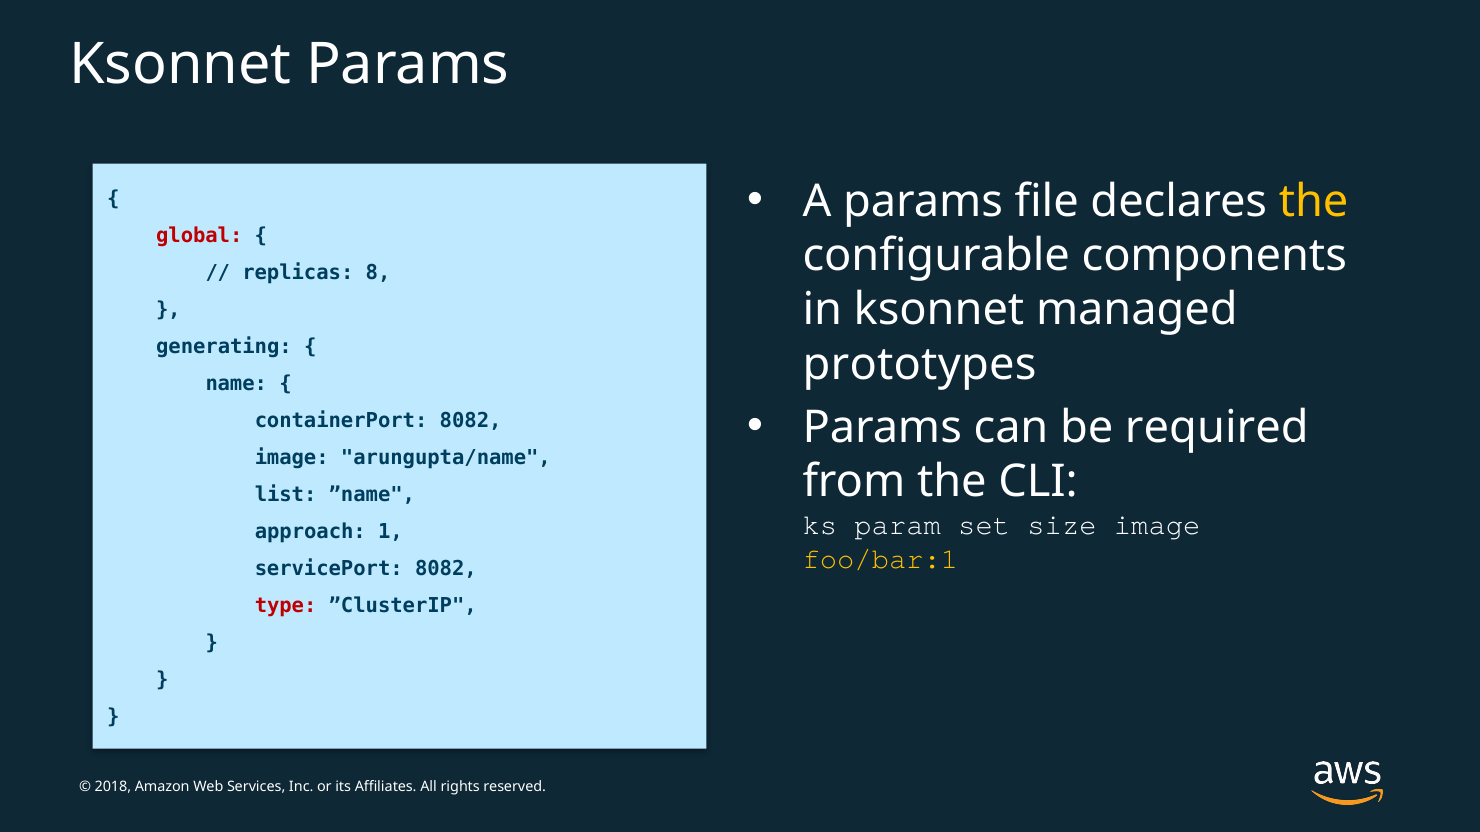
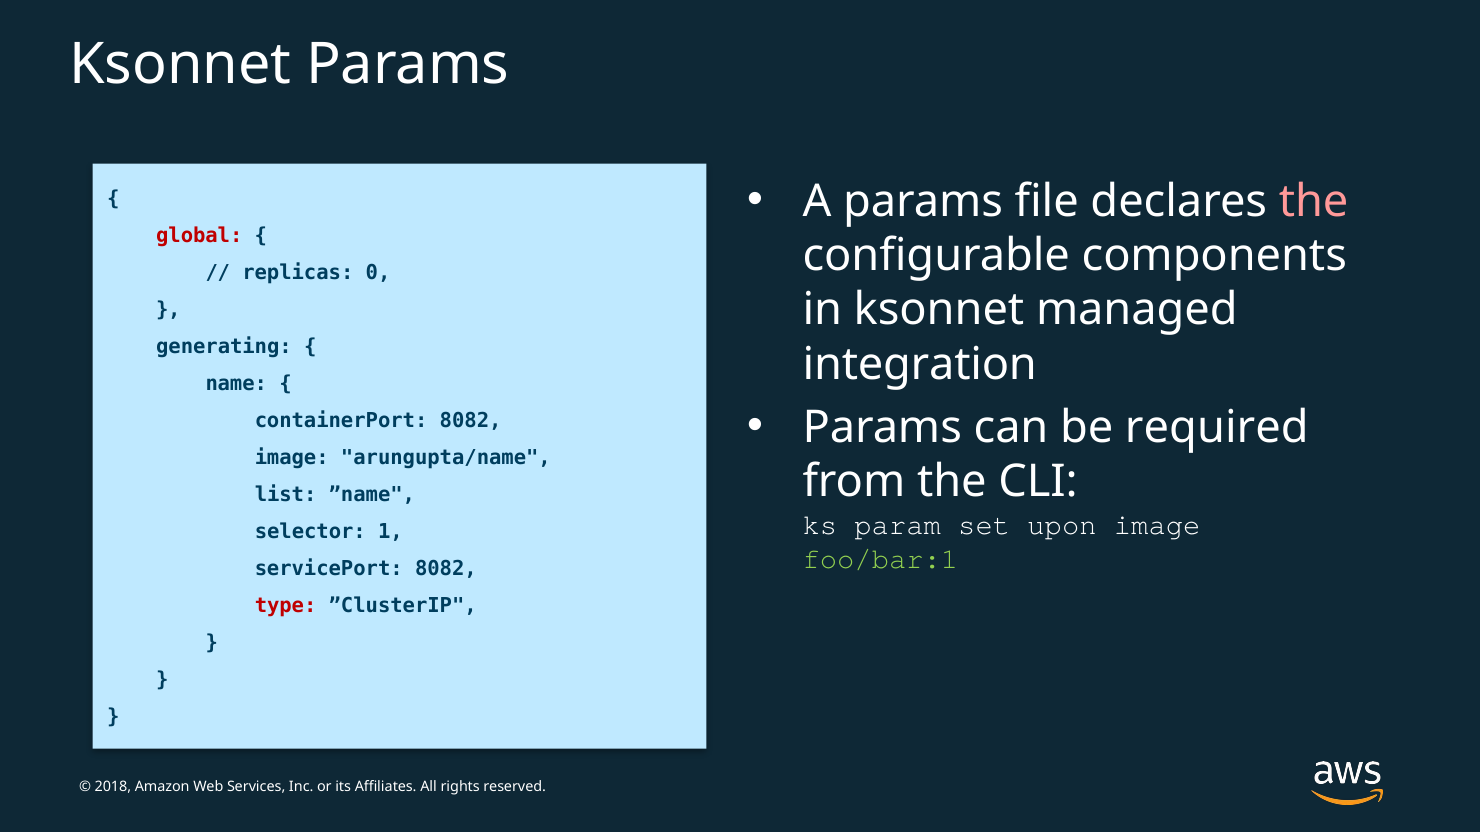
the colour: yellow -> pink (1314, 202)
8: 8 -> 0 (378, 273)
prototypes: prototypes -> integration (920, 364)
size: size -> upon (1062, 525)
approach: approach -> selector (310, 532)
foo/bar:1 colour: yellow -> light green (880, 560)
